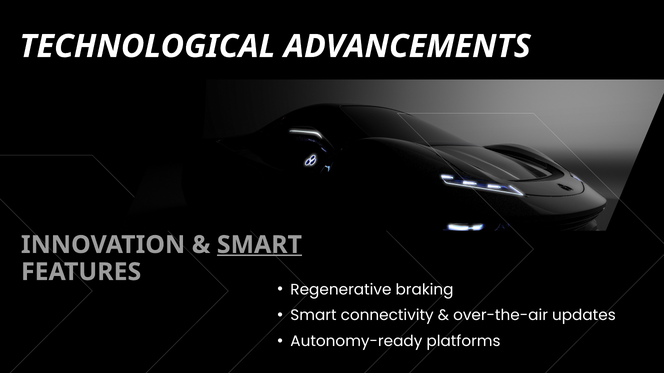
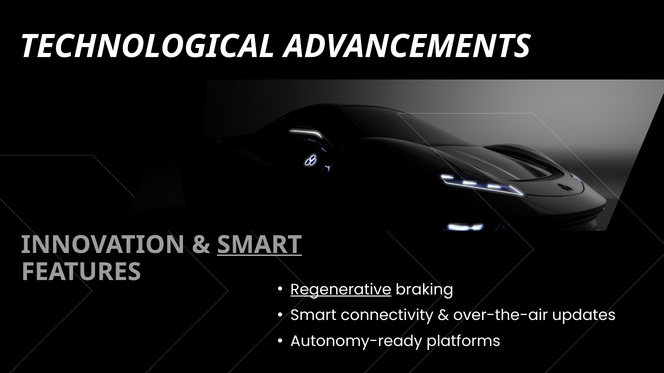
Regenerative underline: none -> present (341, 290)
